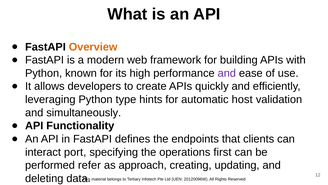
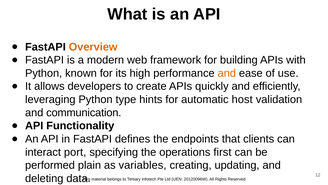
and colour: purple -> orange (227, 73)
simultaneously: simultaneously -> communication (84, 112)
refer: refer -> plain (89, 165)
approach: approach -> variables (143, 165)
